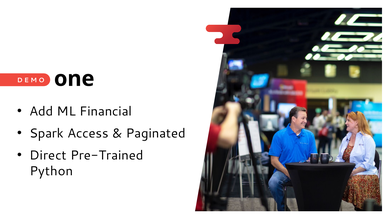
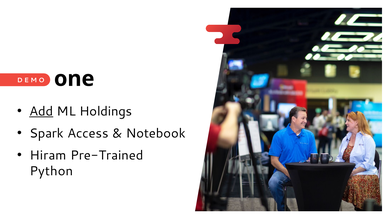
Add underline: none -> present (41, 111)
Financial: Financial -> Holdings (106, 111)
Paginated: Paginated -> Notebook (156, 134)
Direct: Direct -> Hiram (48, 156)
